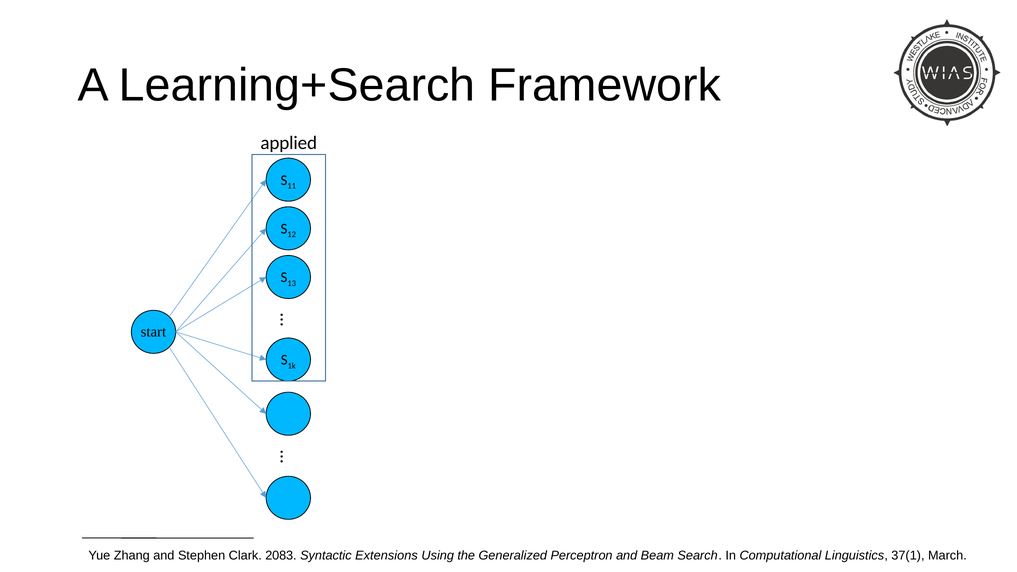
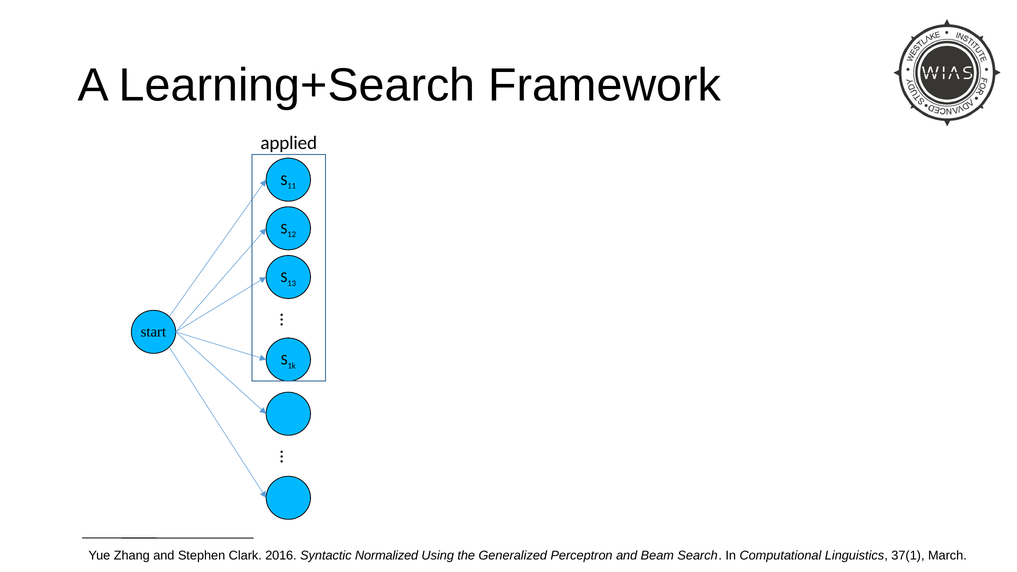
2083: 2083 -> 2016 (281, 556)
Extensions: Extensions -> Normalized (387, 556)
